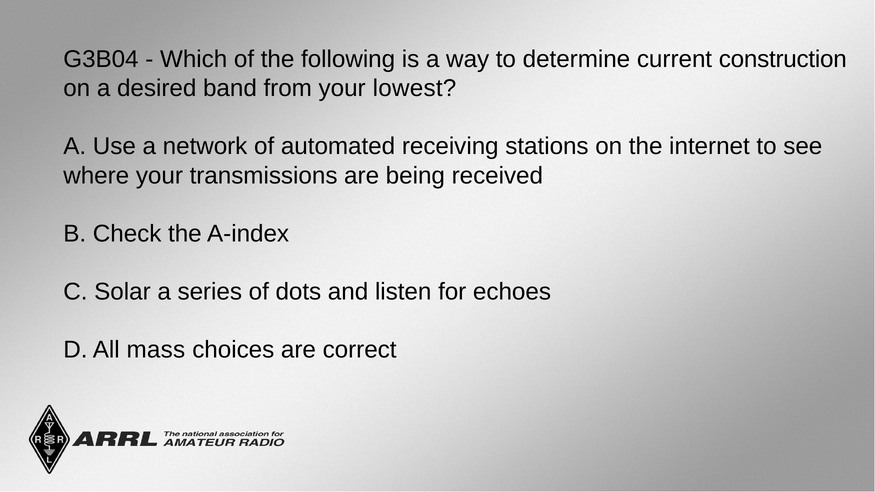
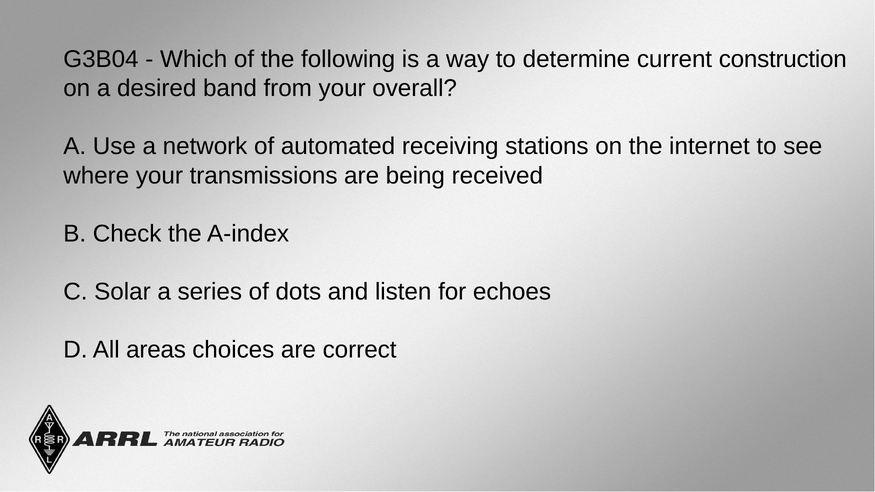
lowest: lowest -> overall (415, 88)
mass: mass -> areas (156, 350)
